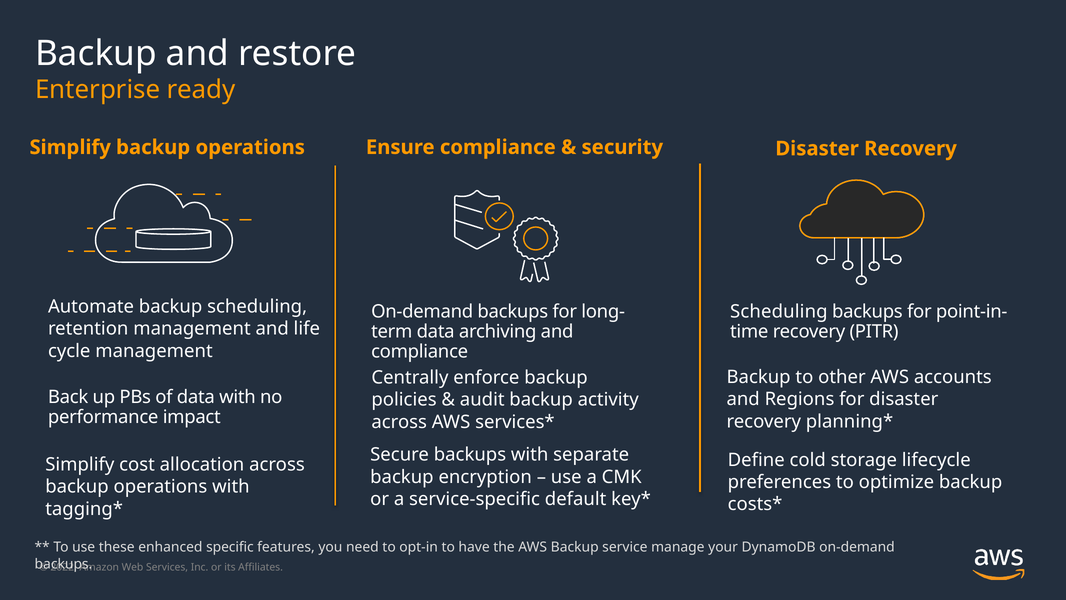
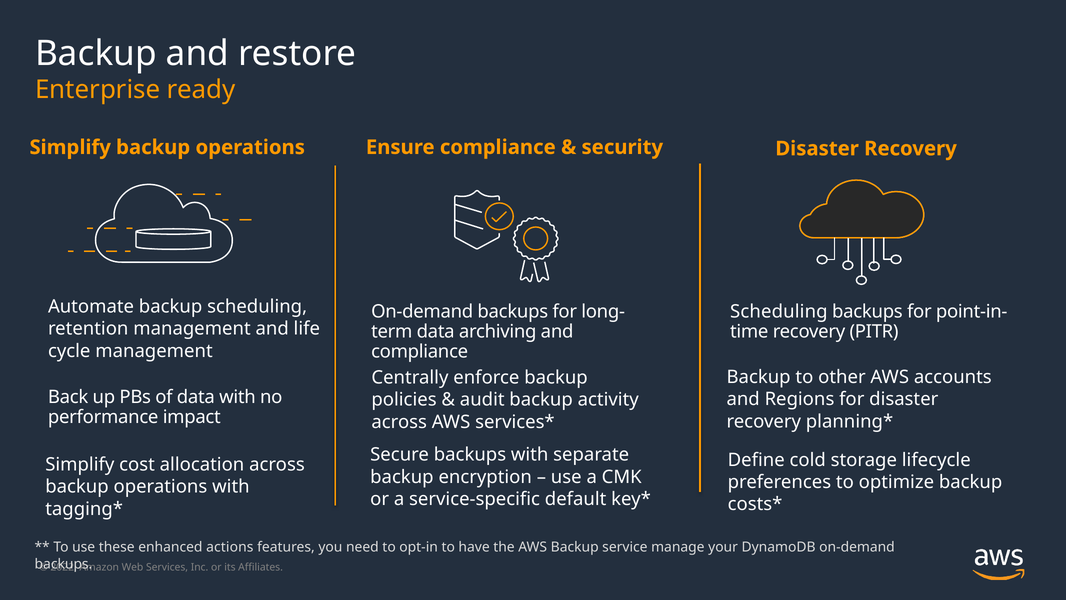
specific: specific -> actions (230, 547)
